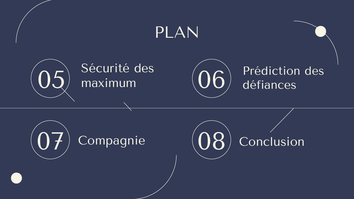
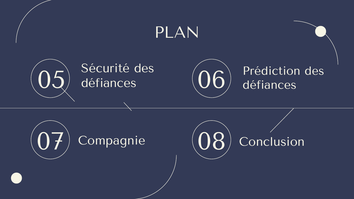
maximum: maximum -> défiances (109, 83)
